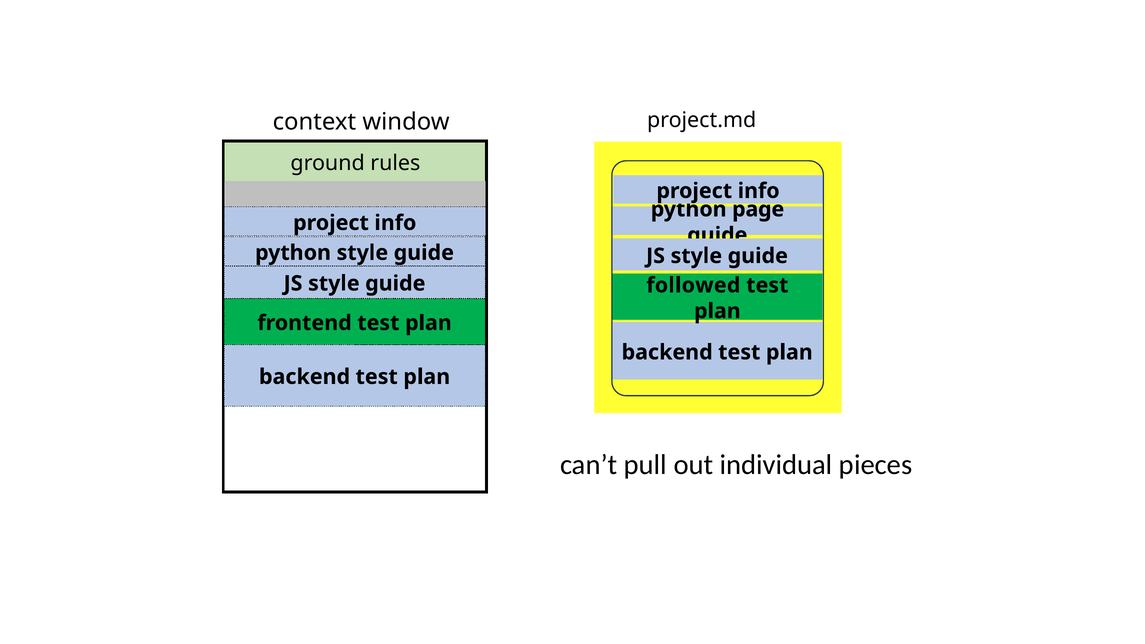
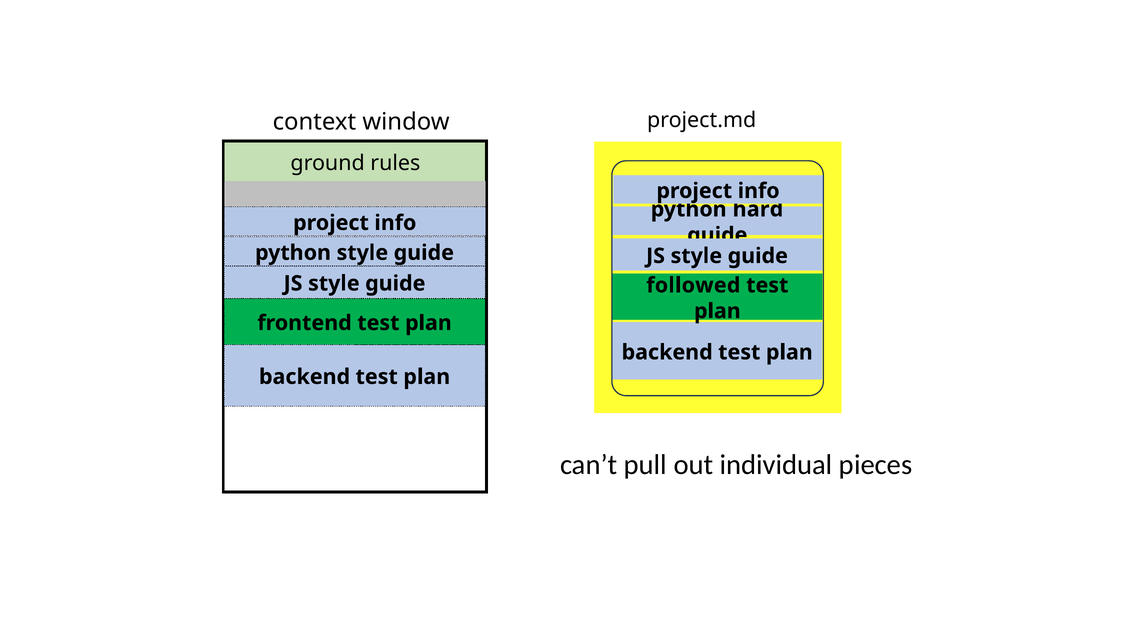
page: page -> hard (758, 209)
